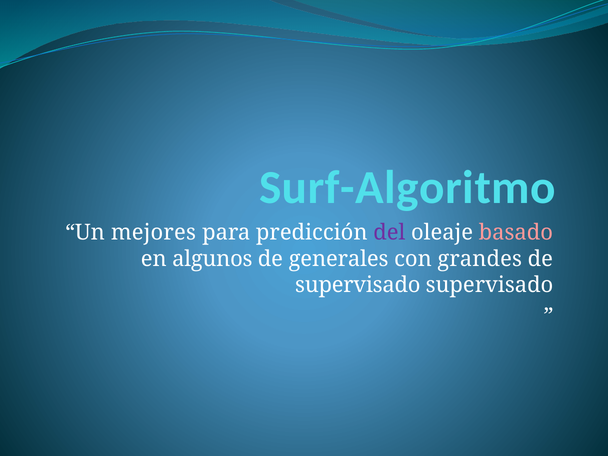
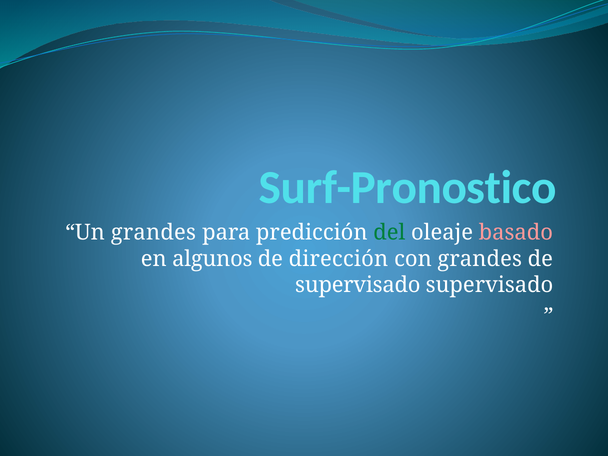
Surf-Algoritmo: Surf-Algoritmo -> Surf-Pronostico (408, 188)
Un mejores: mejores -> grandes (153, 232)
del colour: purple -> green (389, 232)
generales: generales -> dirección (338, 259)
